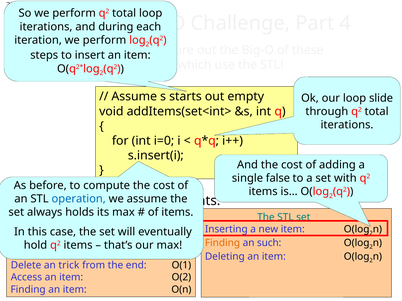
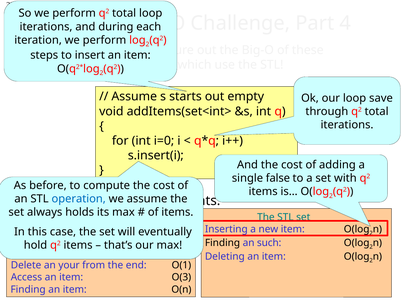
slide: slide -> save (381, 98)
Finding colour: orange -> black (222, 243)
trick: trick -> your (69, 266)
O(2: O(2 -> O(3 (181, 278)
